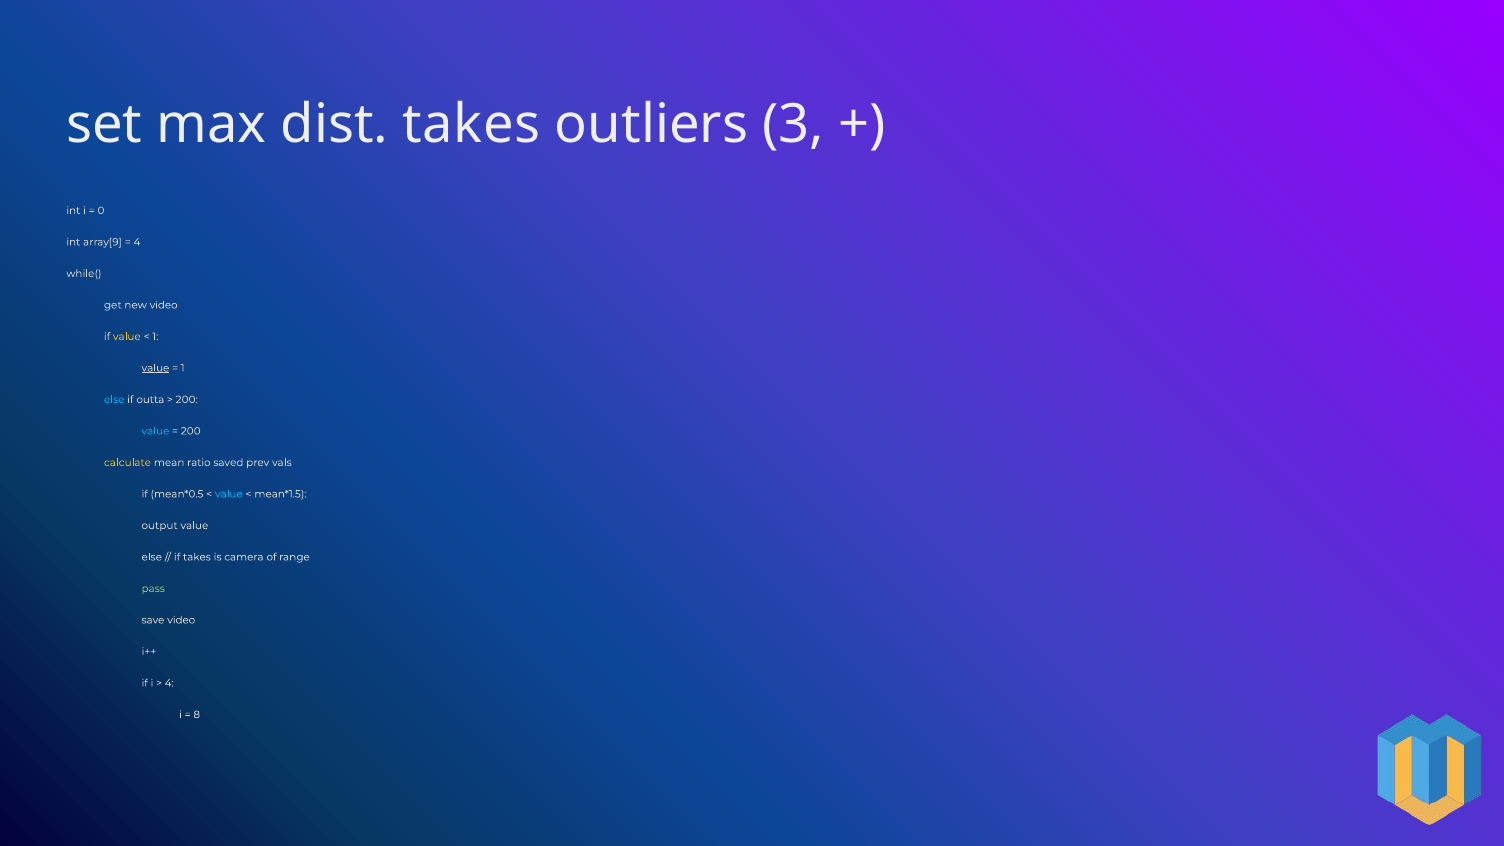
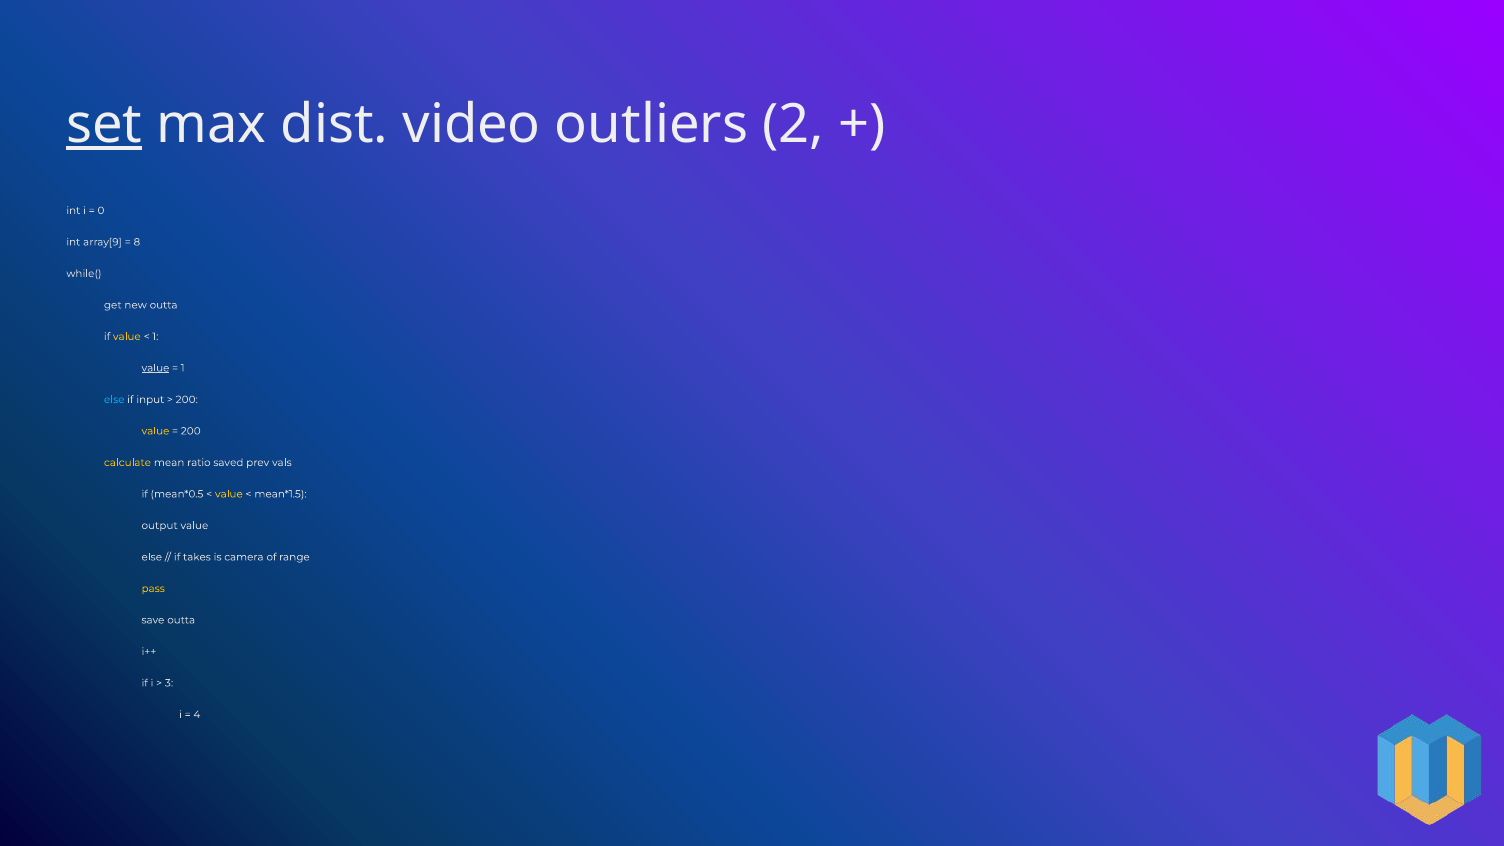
set underline: none -> present (104, 125)
dist takes: takes -> video (472, 125)
3: 3 -> 2 (793, 125)
4: 4 -> 8 (137, 242)
new video: video -> outta (164, 305)
outta: outta -> input (150, 400)
value colour: light blue -> yellow (155, 431)
value colour: light blue -> yellow (229, 494)
pass colour: light green -> yellow (153, 589)
save video: video -> outta (181, 620)
4: 4 -> 3 (169, 683)
8: 8 -> 4 (197, 715)
